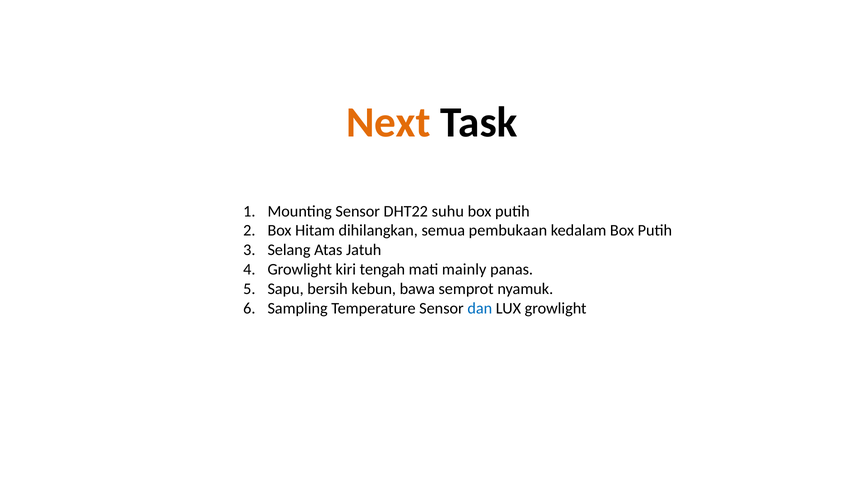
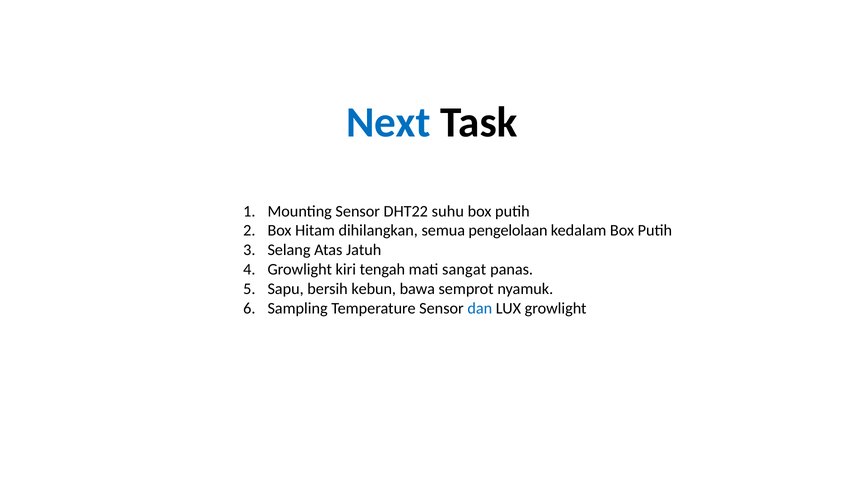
Next colour: orange -> blue (388, 123)
pembukaan: pembukaan -> pengelolaan (508, 231)
mainly: mainly -> sangat (464, 270)
